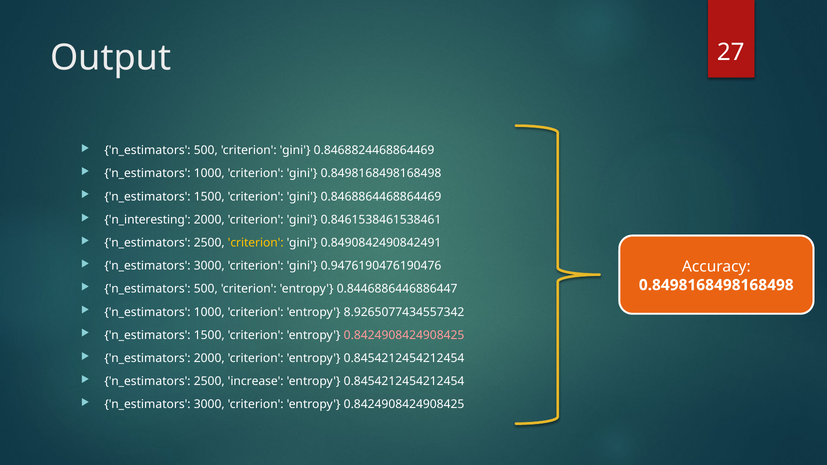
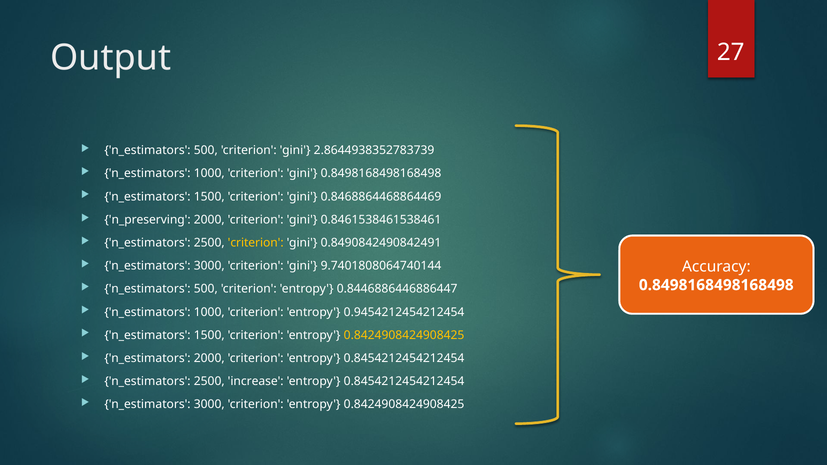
0.8468824468864469: 0.8468824468864469 -> 2.8644938352783739 (374, 150)
n_interesting: n_interesting -> n_preserving (147, 220)
0.9476190476190476: 0.9476190476190476 -> 9.7401808064740144 (381, 266)
8.9265077434557342: 8.9265077434557342 -> 0.9454212454212454 (404, 312)
0.8424908424908425 colour: pink -> yellow (404, 335)
